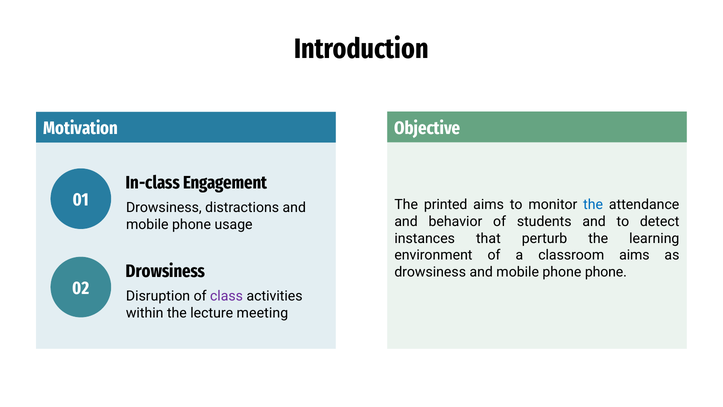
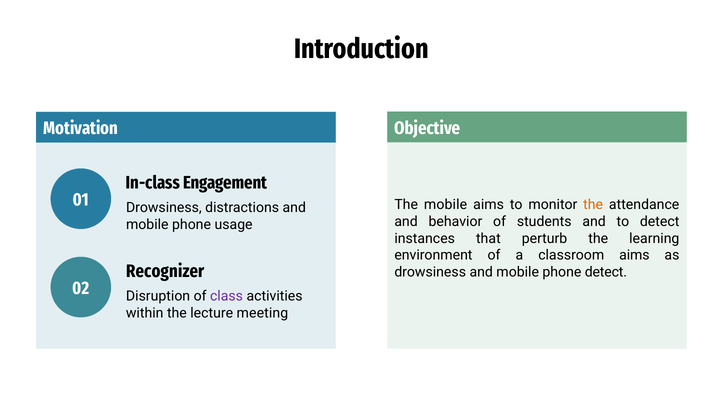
The printed: printed -> mobile (446, 204)
the colour: blue -> orange (593, 204)
Drowsiness: Drowsiness -> Recognizer (165, 271)
phone phone: phone -> detect (606, 272)
